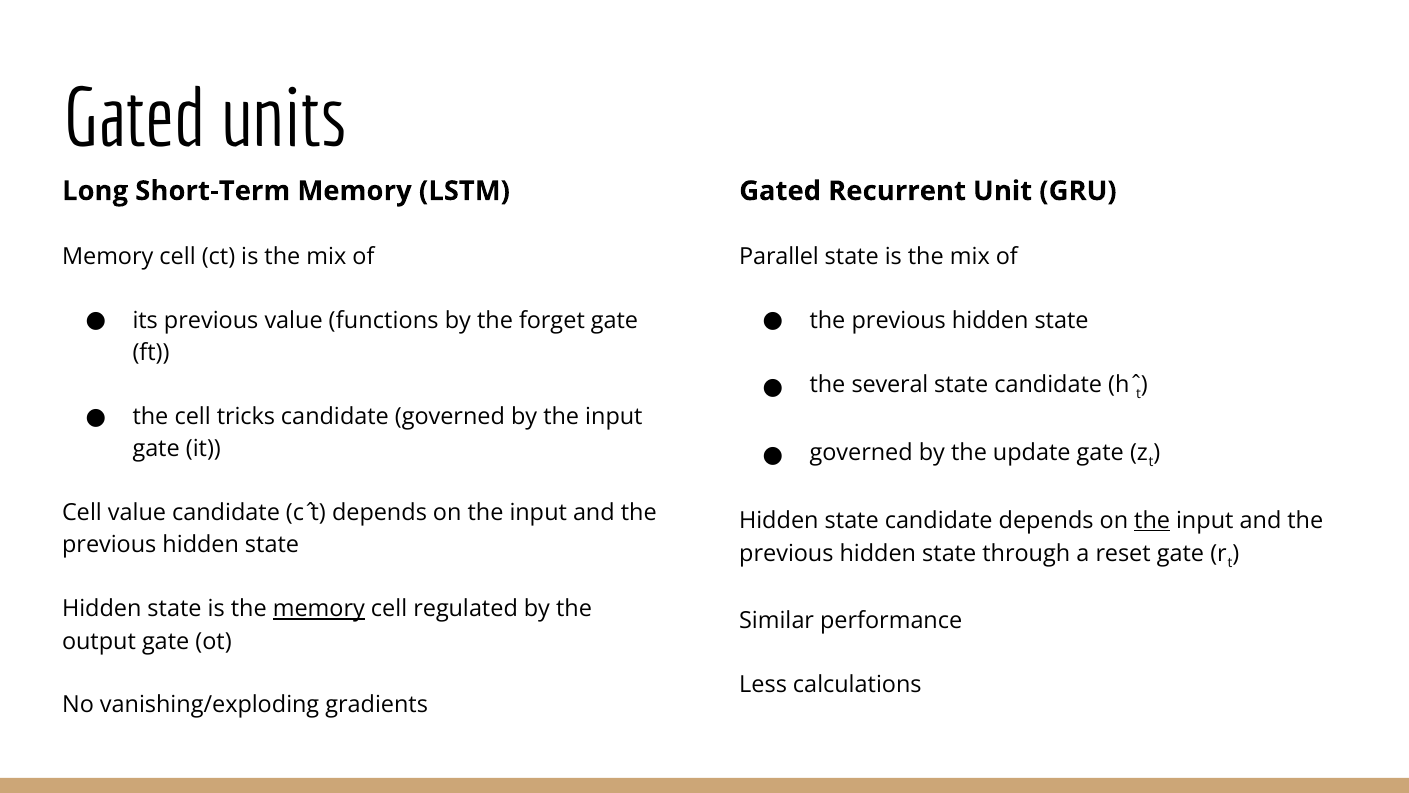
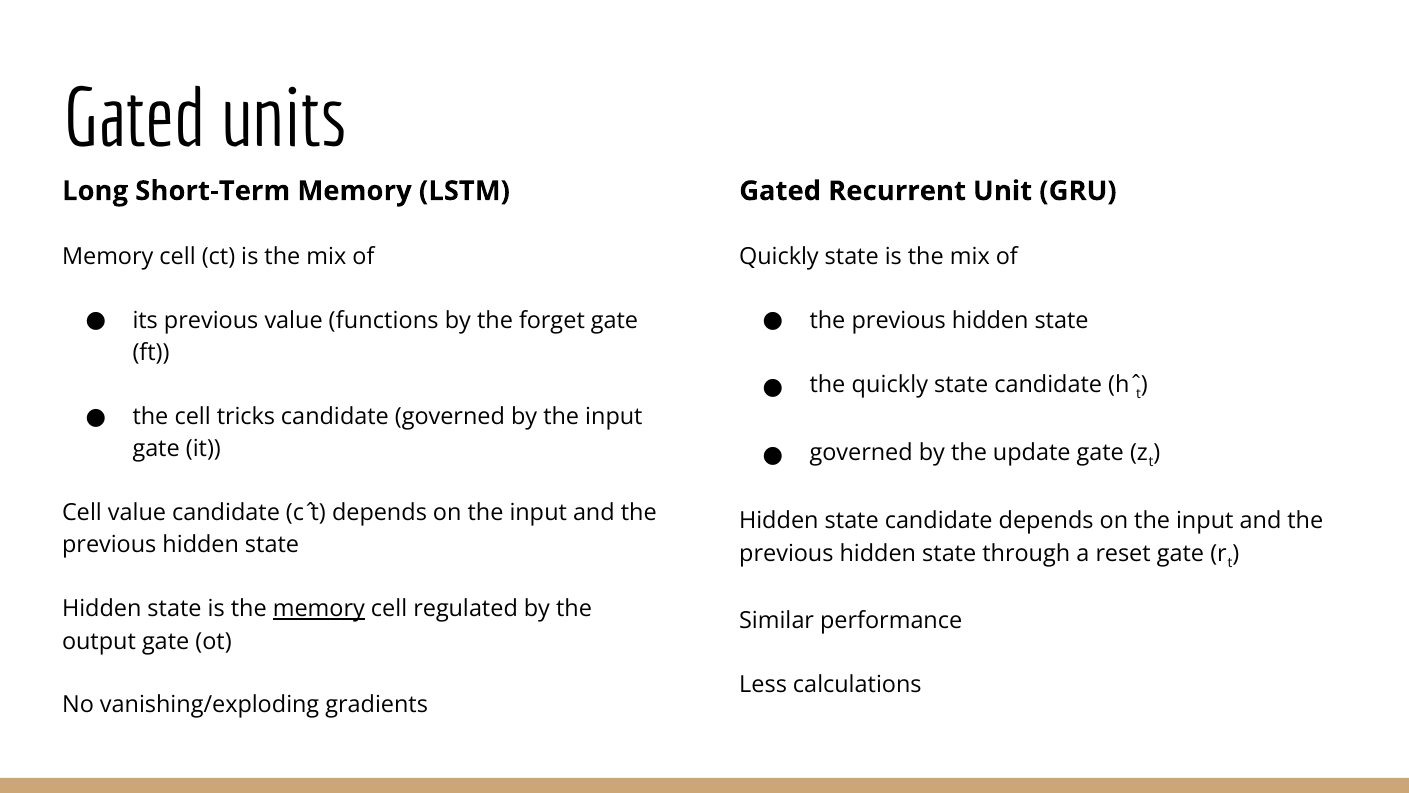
Parallel: Parallel -> Quickly (779, 257)
the several: several -> quickly (890, 385)
the underline: present -> none (1152, 520)
